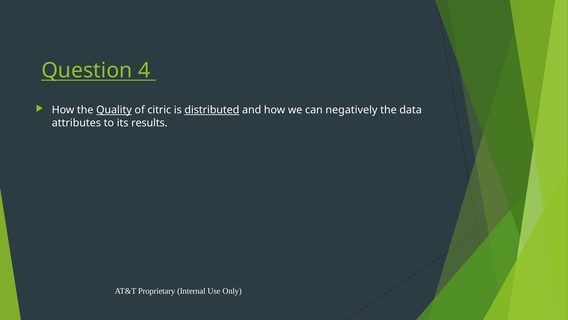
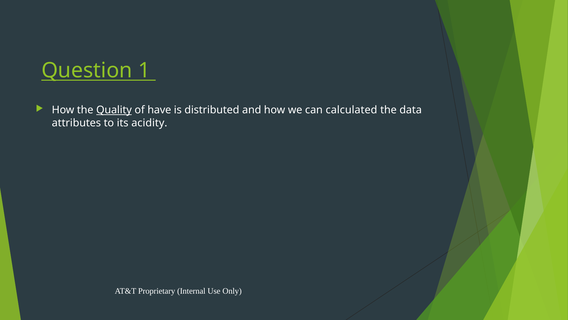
4: 4 -> 1 (144, 70)
citric: citric -> have (159, 110)
distributed underline: present -> none (212, 110)
negatively: negatively -> calculated (351, 110)
results: results -> acidity (149, 123)
